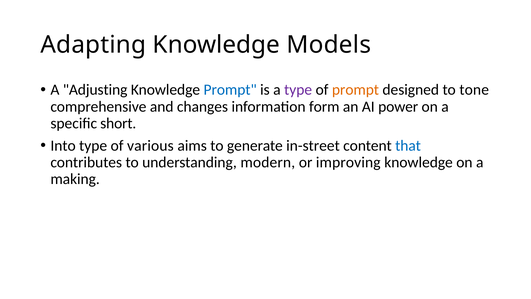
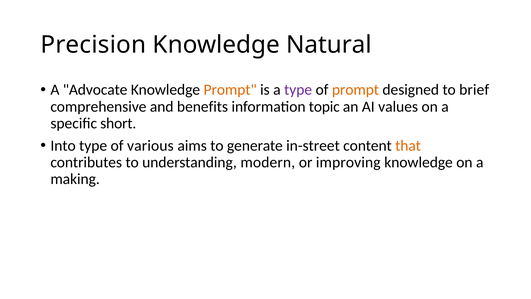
Adapting: Adapting -> Precision (93, 45)
Models: Models -> Natural (329, 45)
Adjusting: Adjusting -> Advocate (95, 90)
Prompt colour: blue -> orange (230, 90)
tone: tone -> brief (474, 90)
changes: changes -> benefits (203, 107)
form: form -> topic (324, 107)
power: power -> values (398, 107)
that colour: blue -> orange (408, 146)
